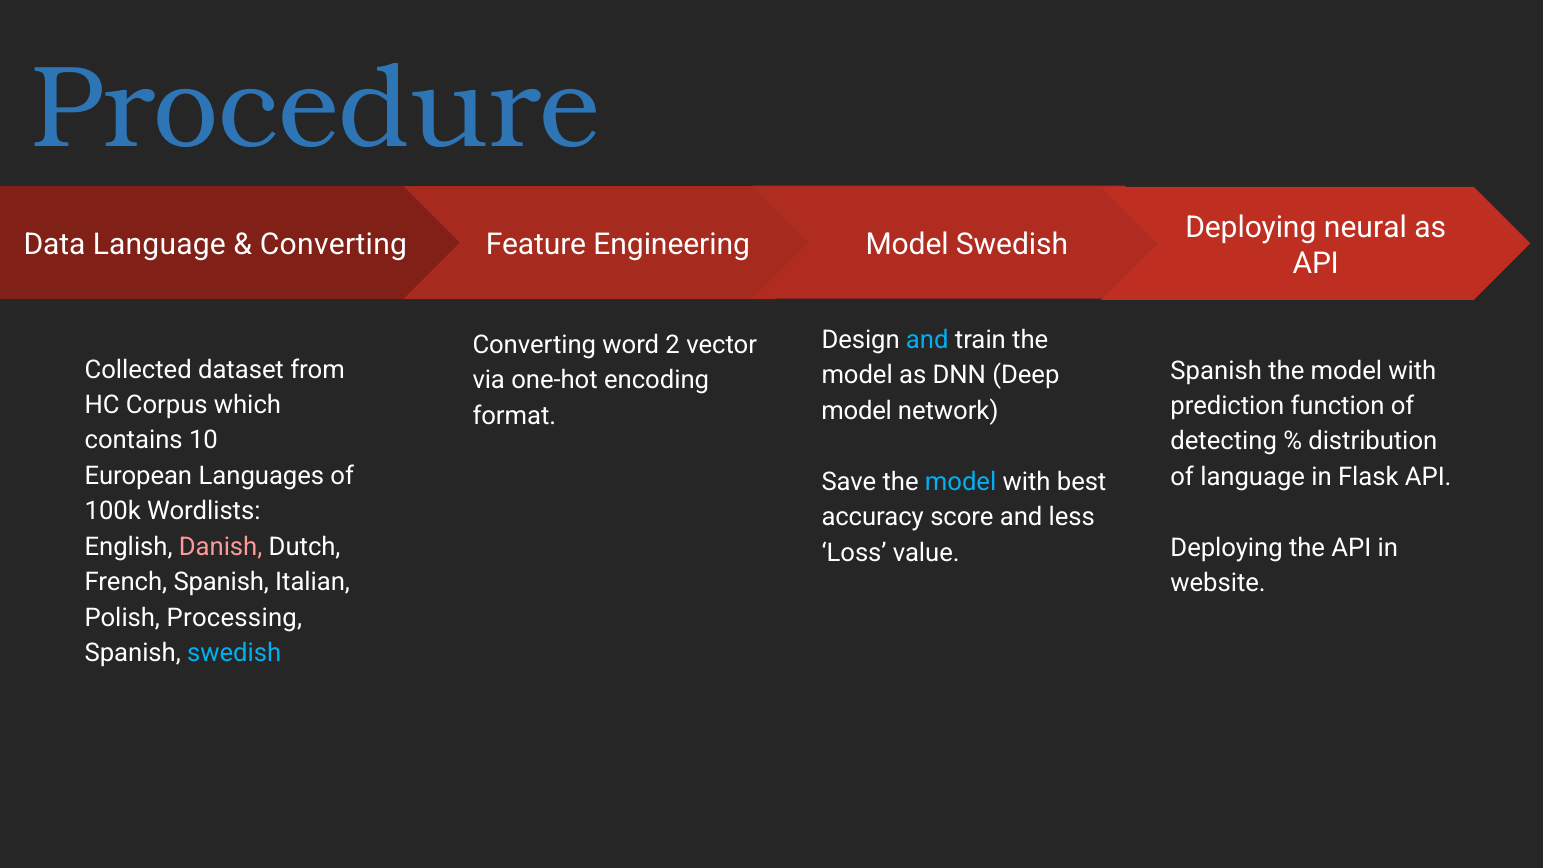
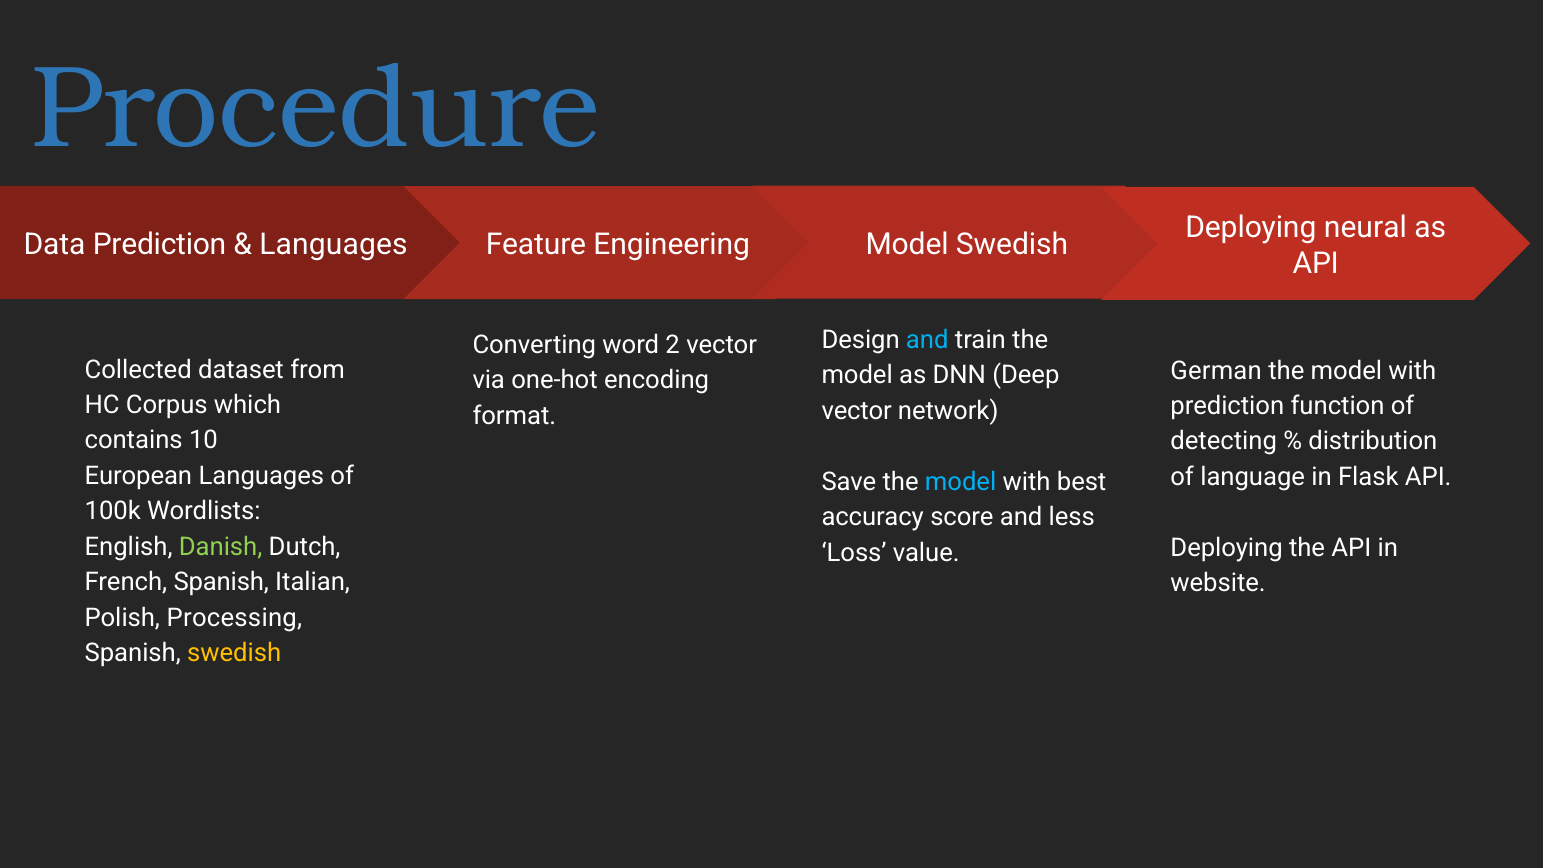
Data Language: Language -> Prediction (160, 244)
Converting: Converting -> Languages (334, 244)
Spanish: Spanish -> German (1216, 371)
model: model -> vector (857, 411)
Danish colour: pink -> light green (221, 547)
swedish colour: light blue -> yellow (234, 653)
